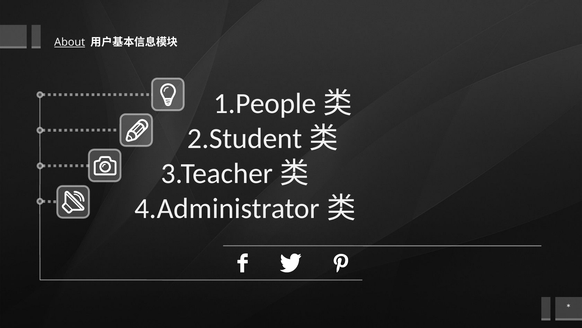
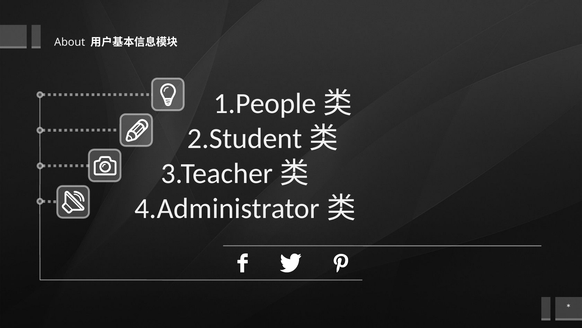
About underline: present -> none (70, 42)
